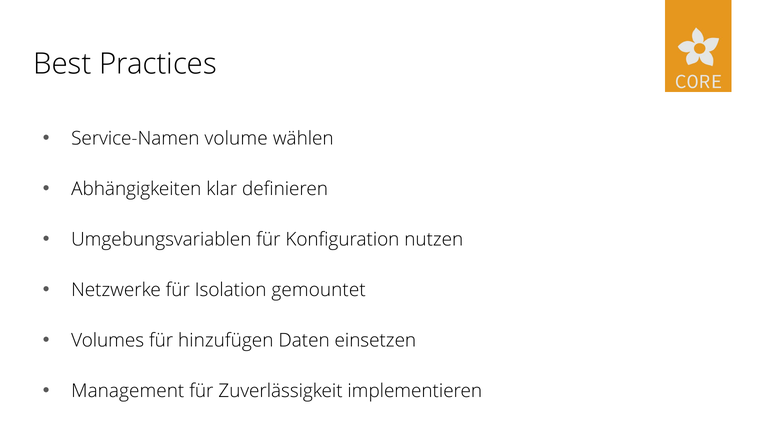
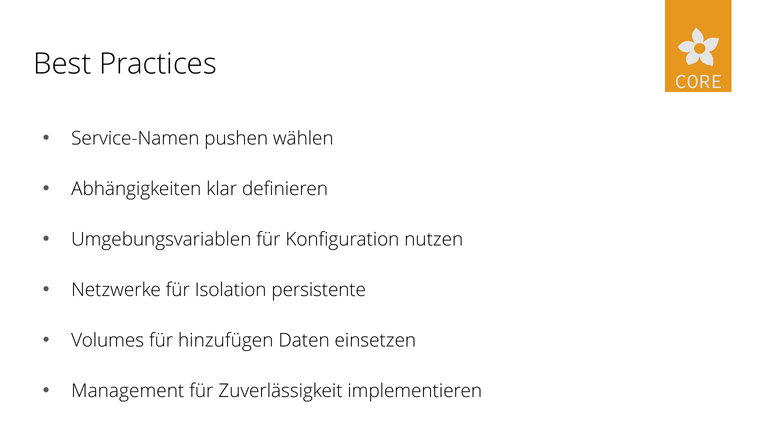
volume: volume -> pushen (236, 138)
gemountet: gemountet -> persistente (319, 290)
